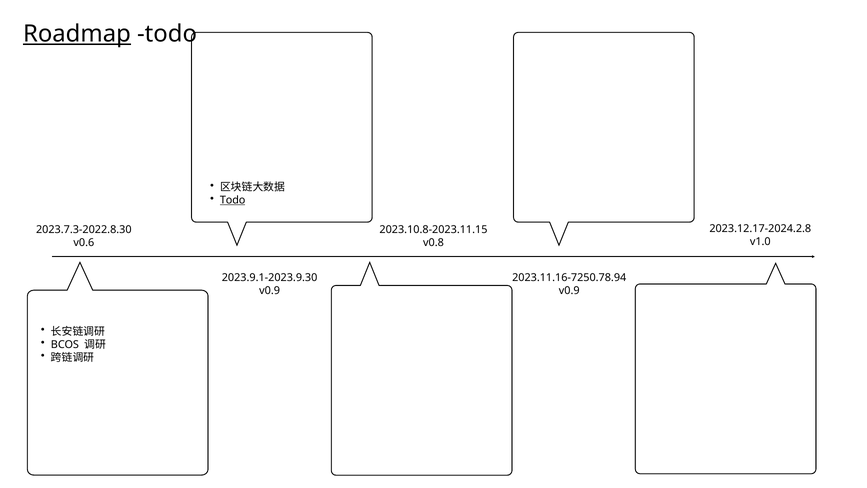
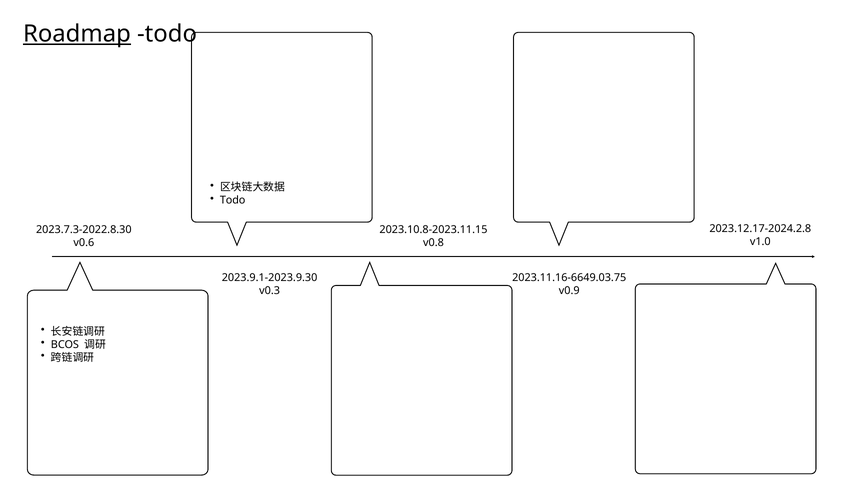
Todo underline: present -> none (233, 200)
2023.11.16-7250.78.94: 2023.11.16-7250.78.94 -> 2023.11.16-6649.03.75 (569, 278)
v0.9: v0.9 -> v0.3 (270, 291)
